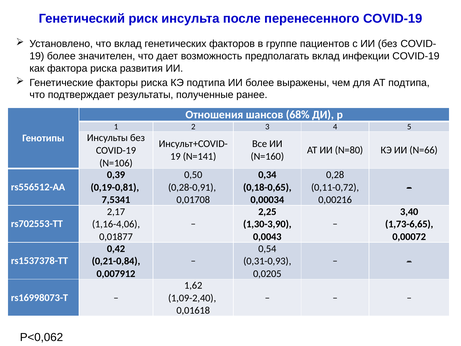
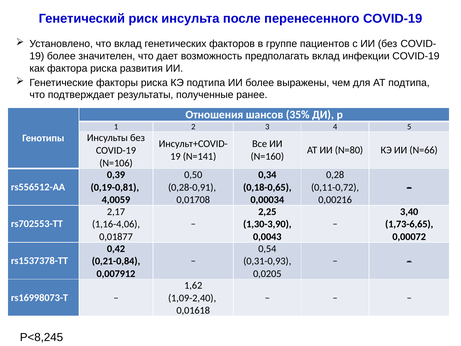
68%: 68% -> 35% (298, 115)
7,5341: 7,5341 -> 4,0059 (116, 200)
P<0,062: P<0,062 -> P<8,245 (42, 337)
